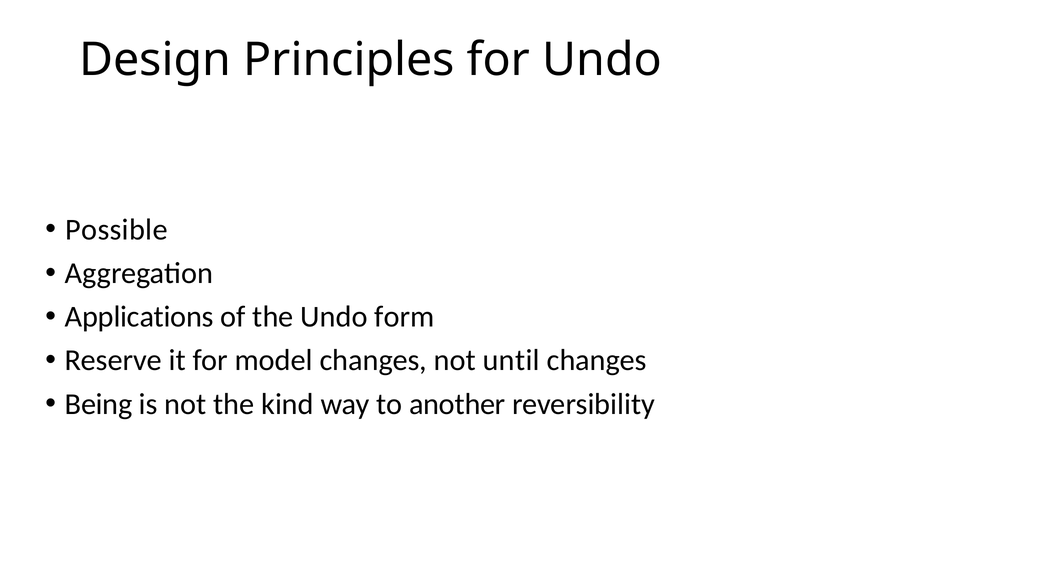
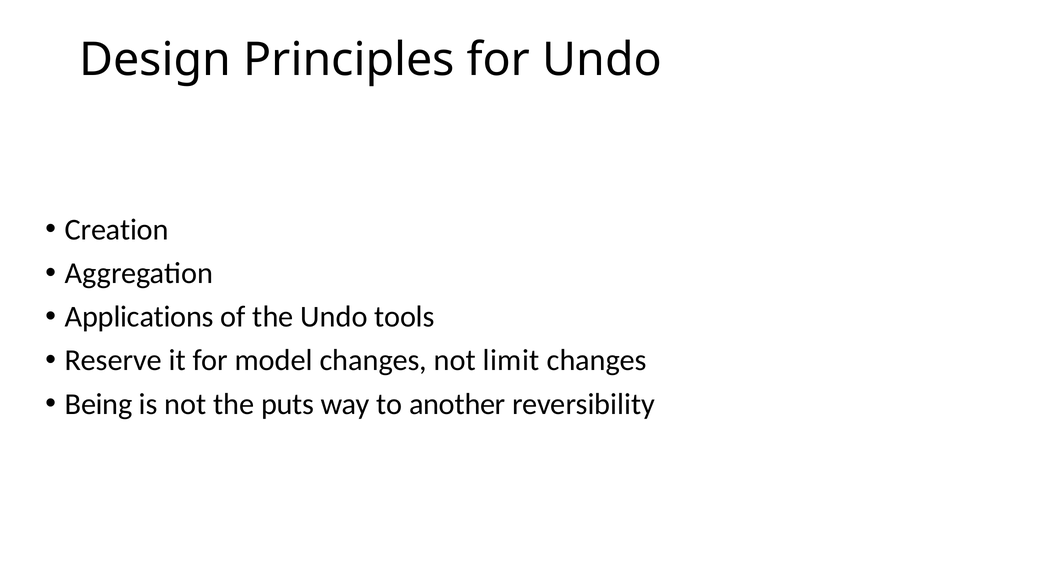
Possible: Possible -> Creation (117, 230)
form: form -> tools (404, 317)
until: until -> limit (511, 360)
kind: kind -> puts (288, 404)
